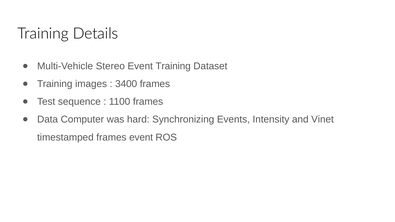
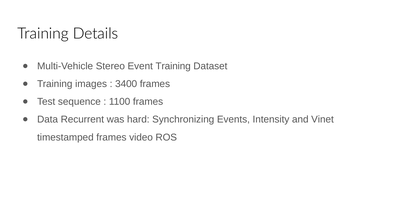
Computer: Computer -> Recurrent (82, 120)
frames event: event -> video (141, 137)
